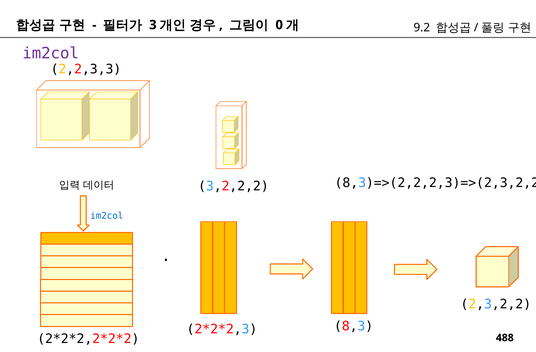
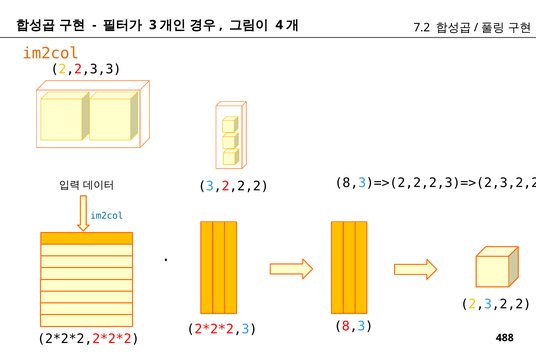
0: 0 -> 4 (279, 25)
9.2: 9.2 -> 7.2 (422, 27)
im2col colour: purple -> orange (51, 53)
